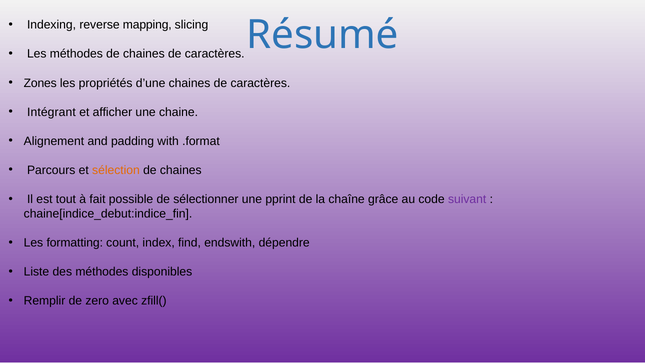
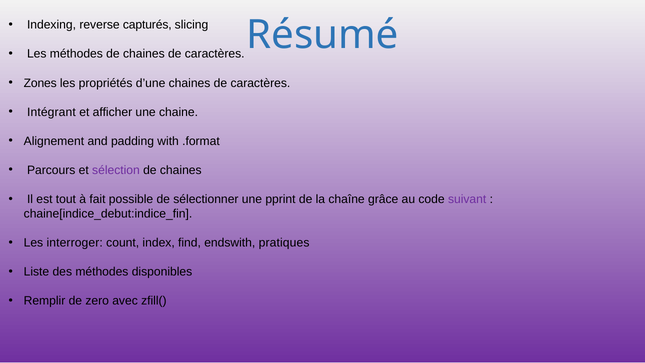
mapping: mapping -> capturés (147, 25)
sélection colour: orange -> purple (116, 170)
formatting: formatting -> interroger (75, 243)
dépendre: dépendre -> pratiques (284, 243)
